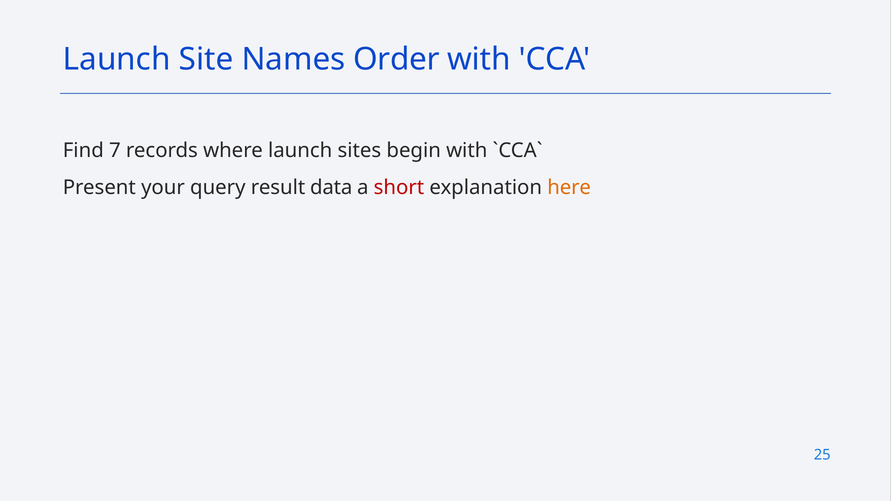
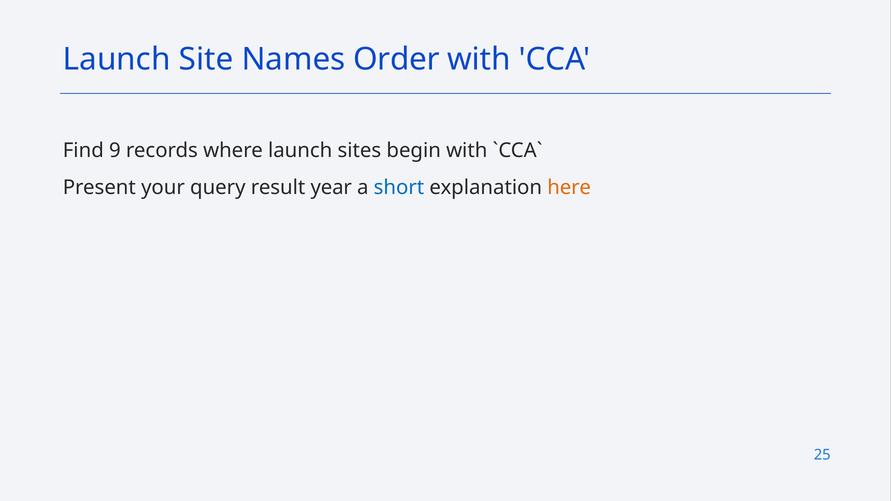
7: 7 -> 9 (115, 150)
data: data -> year (331, 188)
short colour: red -> blue (399, 188)
